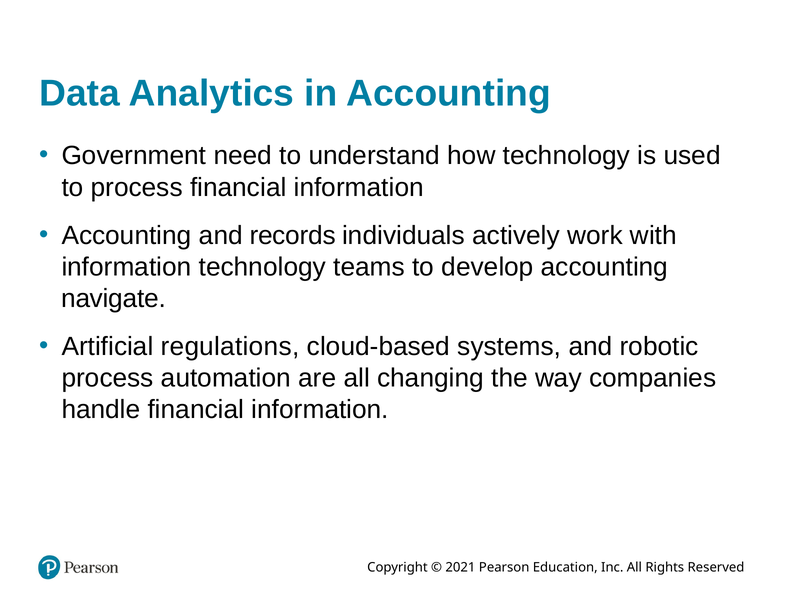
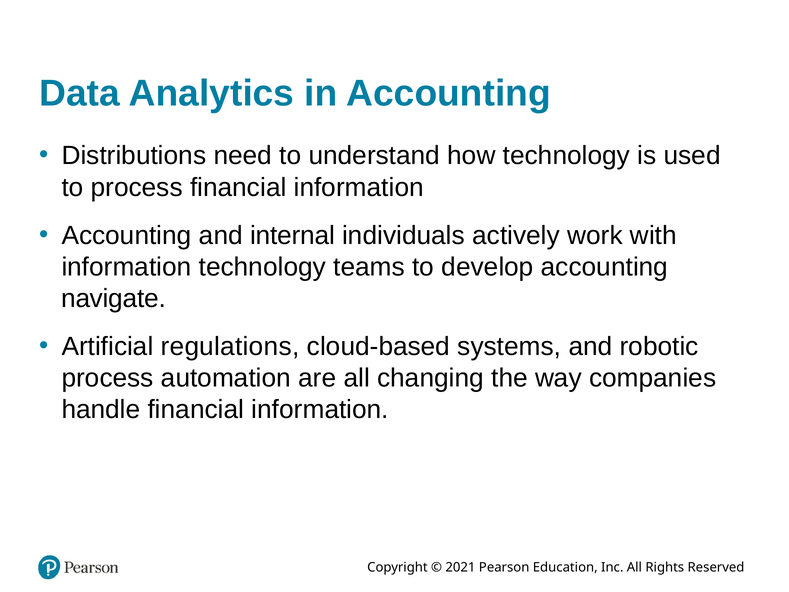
Government: Government -> Distributions (134, 156)
records: records -> internal (293, 235)
